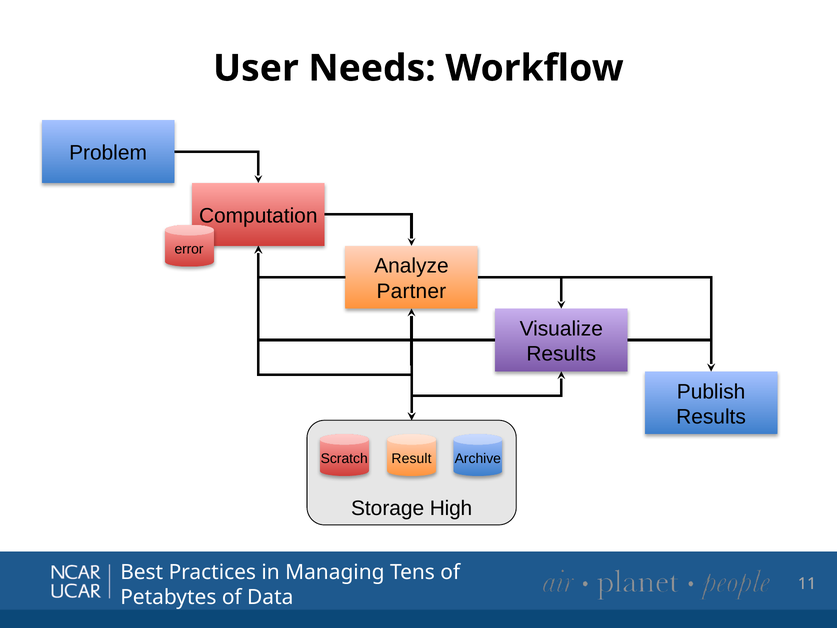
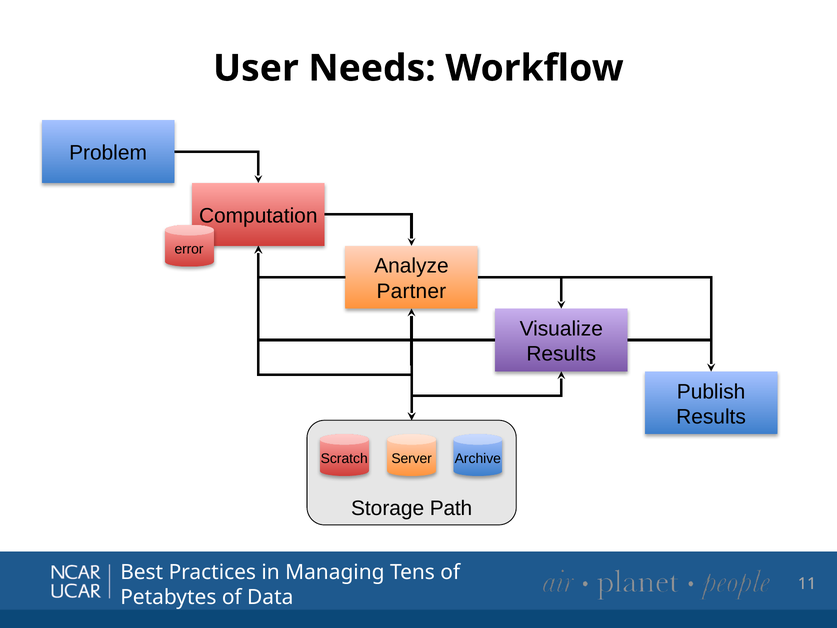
Result: Result -> Server (412, 458)
High: High -> Path (451, 508)
